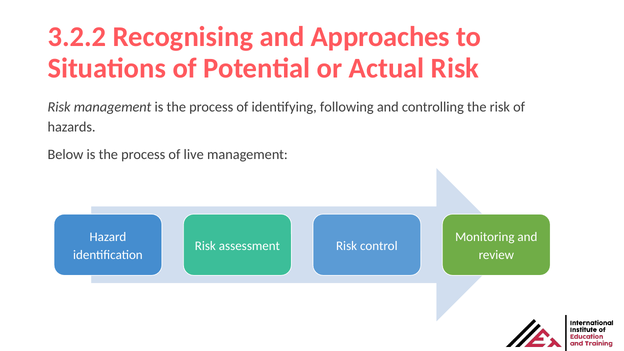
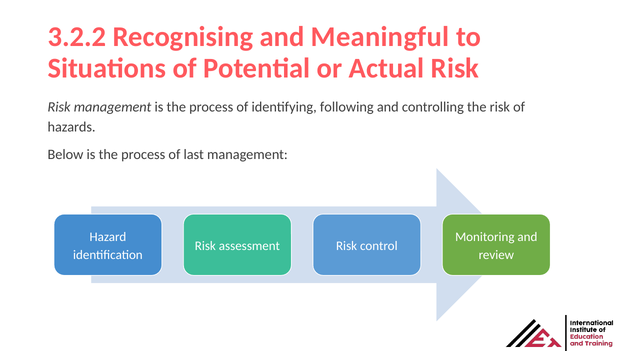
Approaches: Approaches -> Meaningful (380, 37)
live: live -> last (194, 155)
